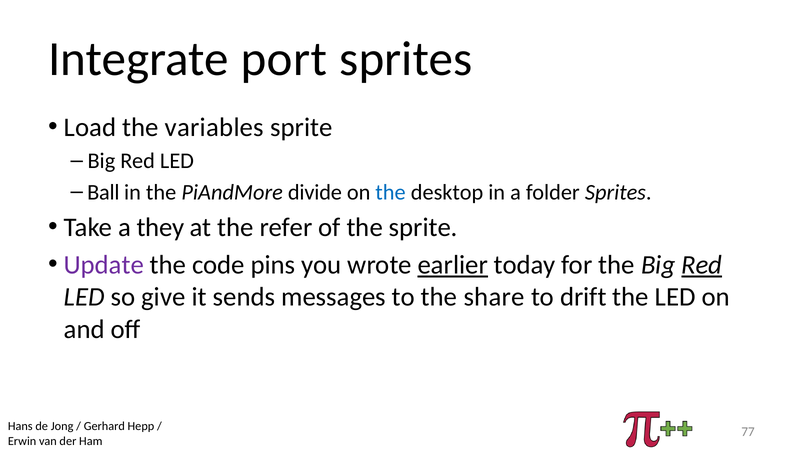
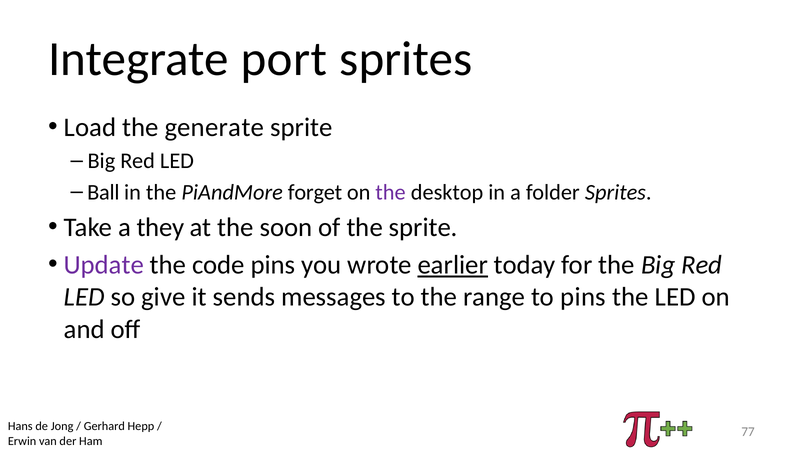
variables: variables -> generate (214, 127)
divide: divide -> forget (315, 192)
the colour: blue -> purple (391, 192)
refer: refer -> soon (286, 227)
Red underline: present -> none (702, 265)
share: share -> range (494, 297)
to drift: drift -> pins (583, 297)
